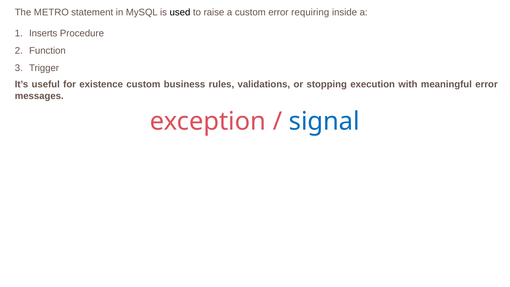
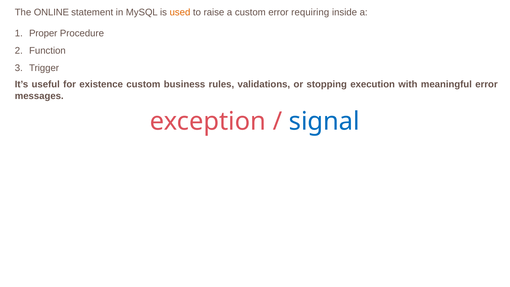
METRO: METRO -> ONLINE (51, 12)
used colour: black -> orange (180, 12)
Inserts: Inserts -> Proper (43, 33)
